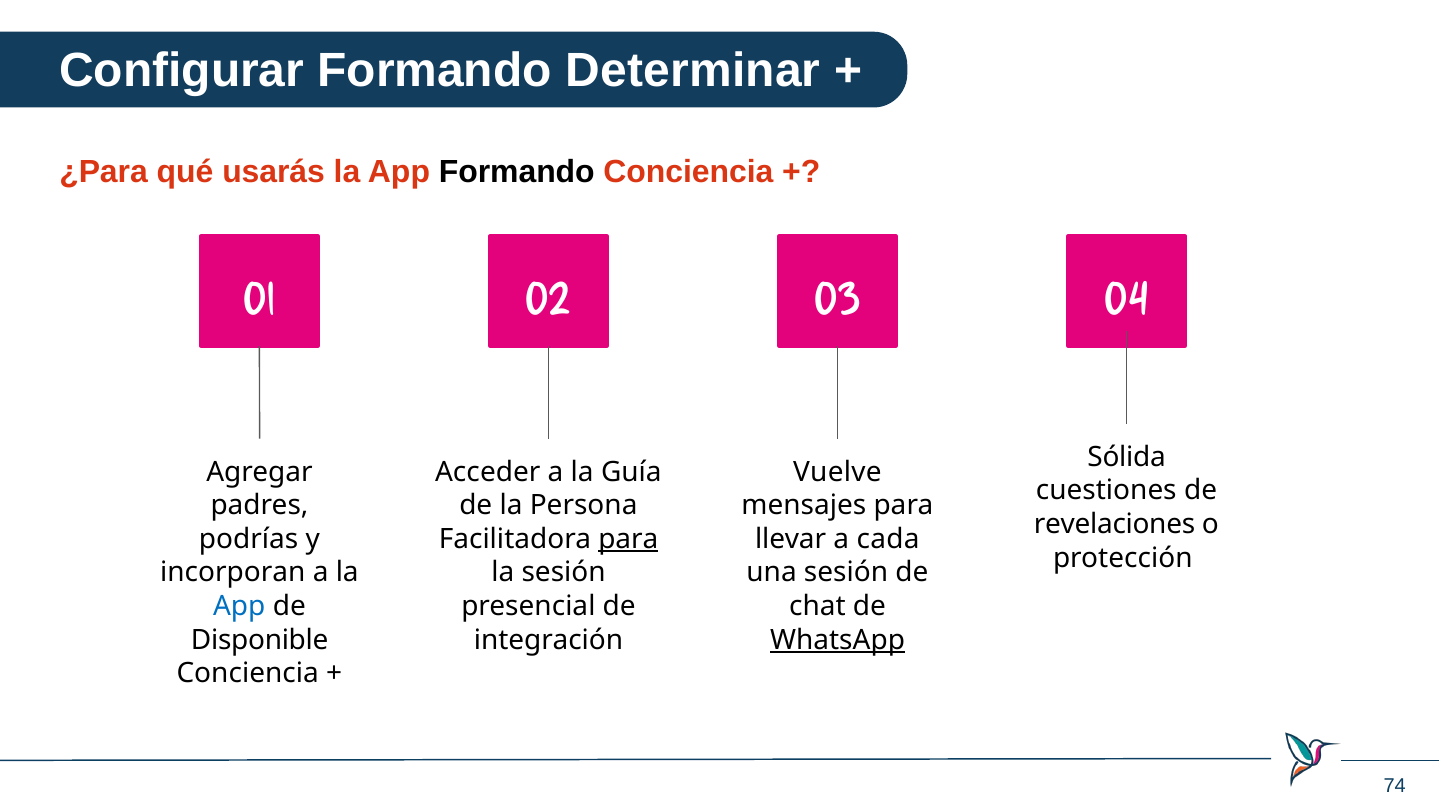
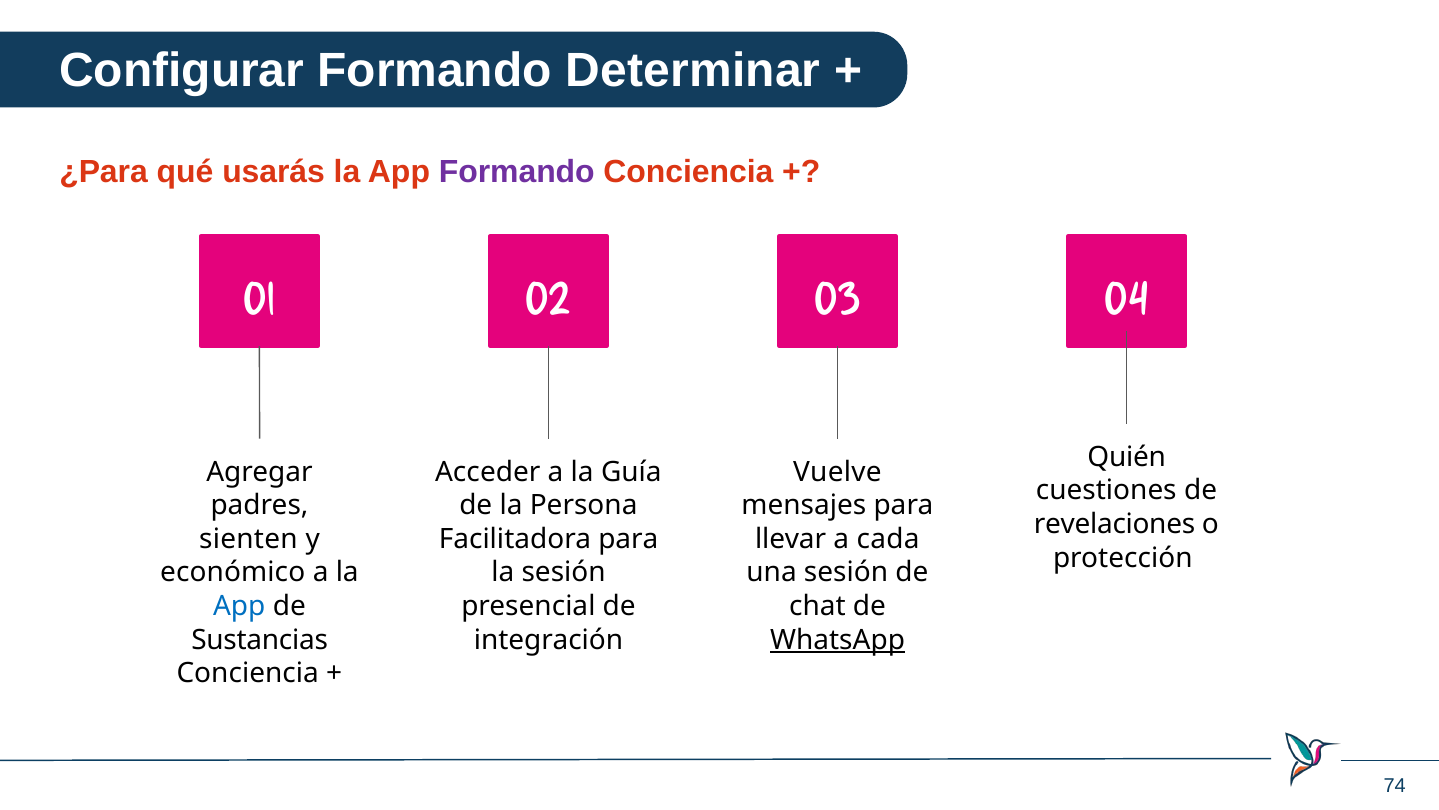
Formando colour: black -> purple (517, 172)
Sólida: Sólida -> Quién (1127, 457)
podrías: podrías -> sienten (248, 539)
para underline: present -> none (628, 539)
incorporan: incorporan -> económico (233, 572)
Disponible: Disponible -> Sustancias (260, 640)
